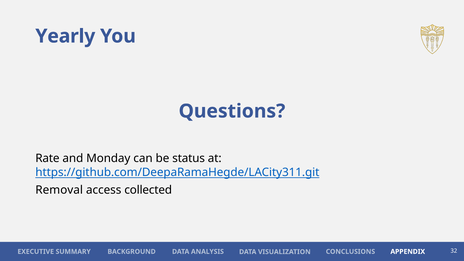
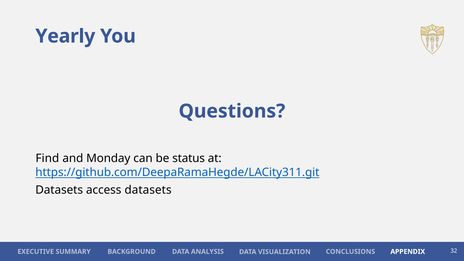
Rate: Rate -> Find (47, 158)
Removal: Removal -> Datasets (59, 190)
access collected: collected -> datasets (148, 190)
